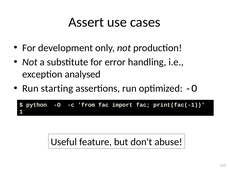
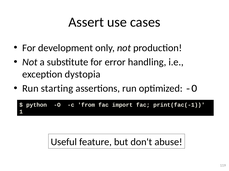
analysed: analysed -> dystopia (83, 75)
